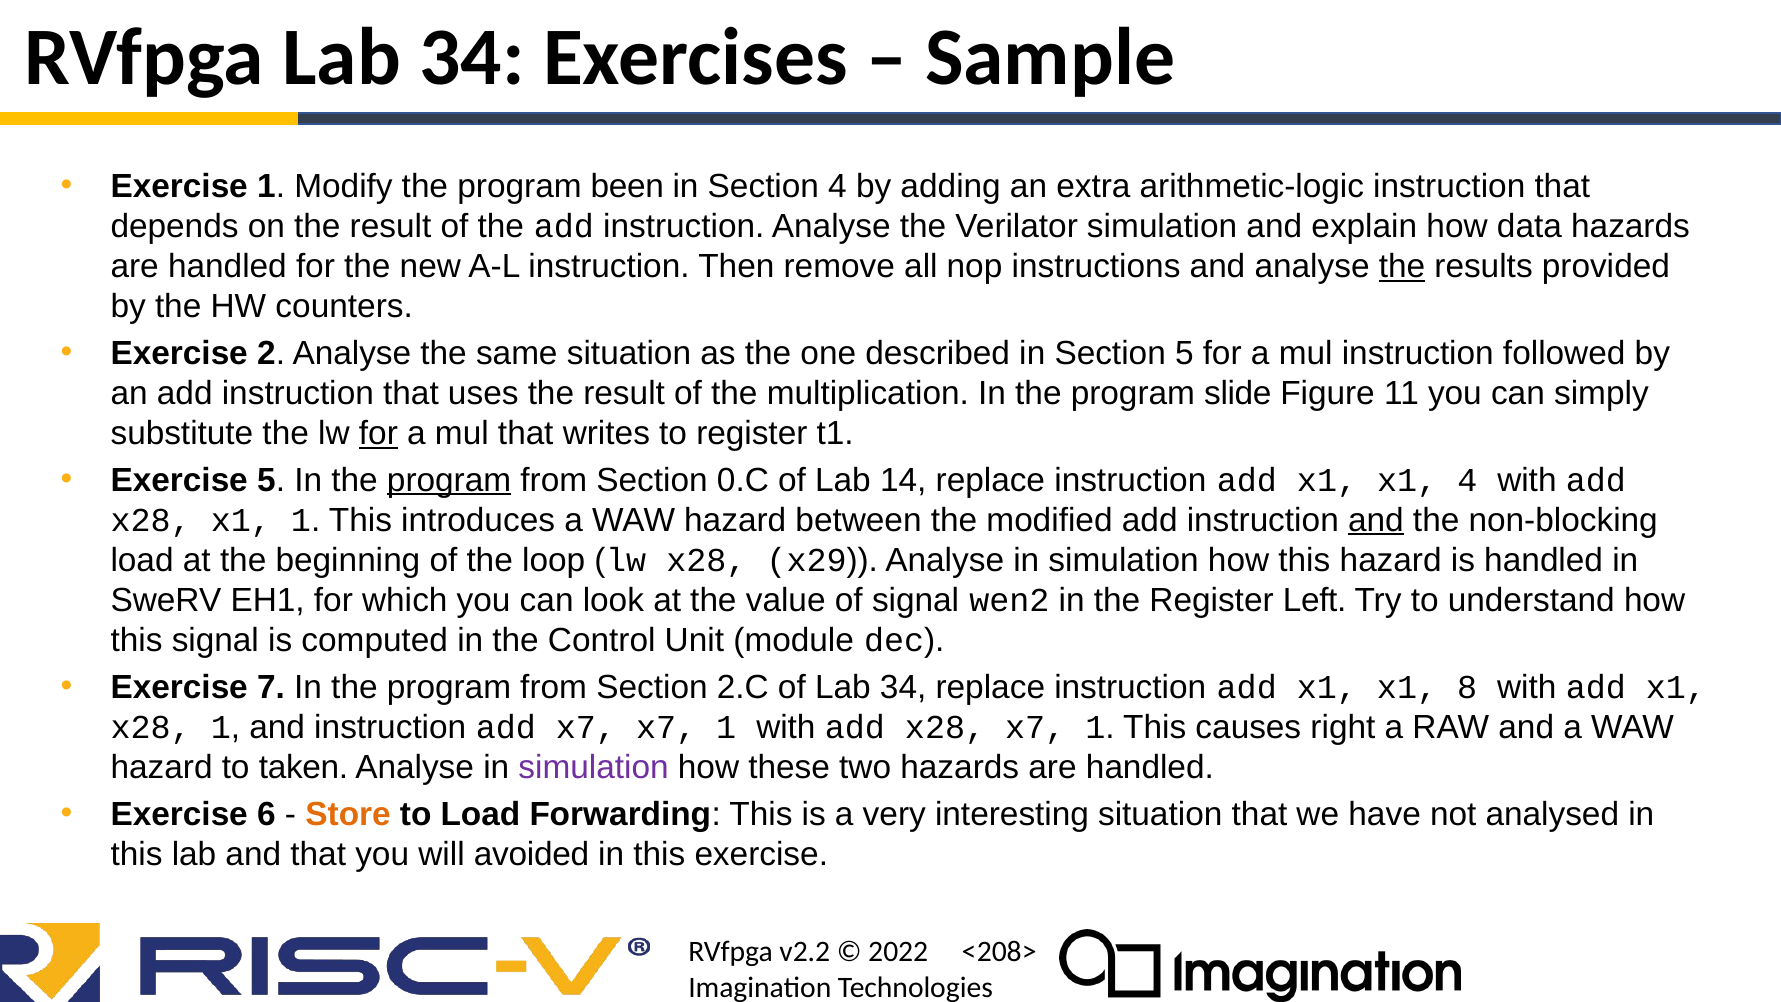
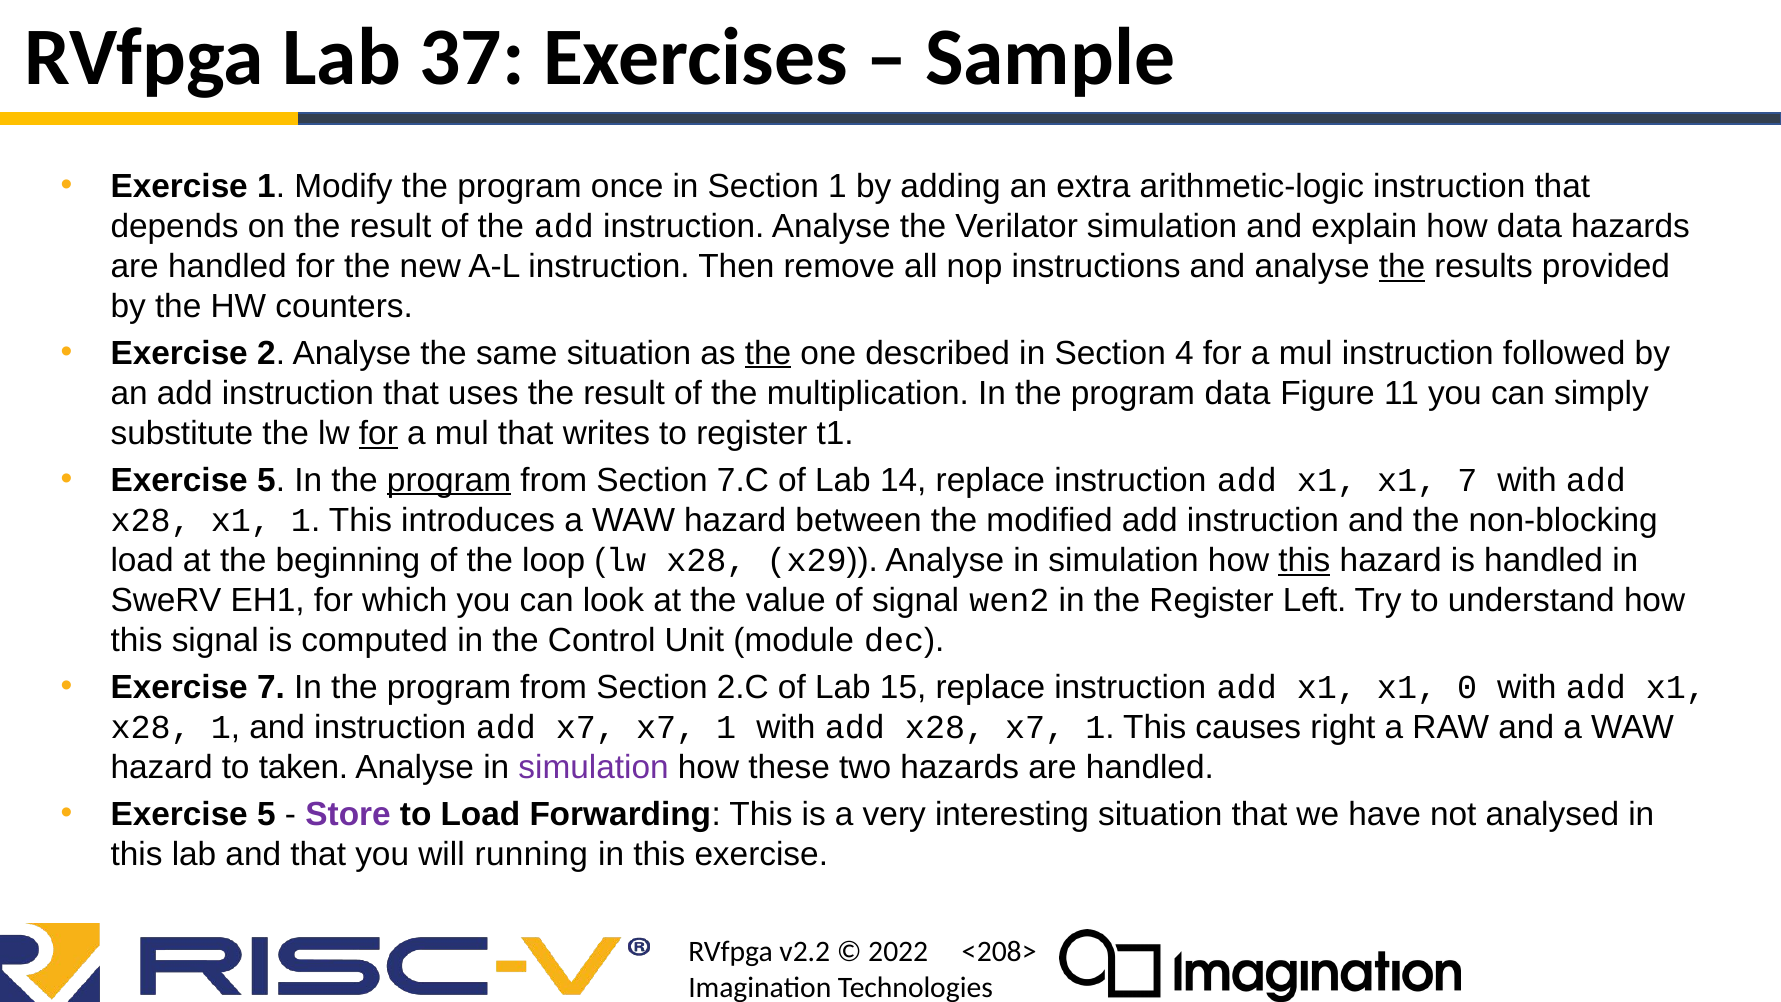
RVfpga Lab 34: 34 -> 37 (472, 58)
been: been -> once (627, 186)
Section 4: 4 -> 1 (838, 186)
the underline: none -> present (768, 353)
Section 5: 5 -> 4 (1184, 353)
program slide: slide -> data (1238, 393)
0.C: 0.C -> 7.C (743, 480)
x1 4: 4 -> 7 (1467, 480)
and underline: present -> none (1376, 520)
this underline: none -> present (1304, 560)
of Lab 34: 34 -> 15 (903, 687)
8: 8 -> 0 (1467, 687)
6: 6 -> 5 (266, 814)
Store colour: orange -> purple (348, 814)
avoided: avoided -> running (531, 854)
